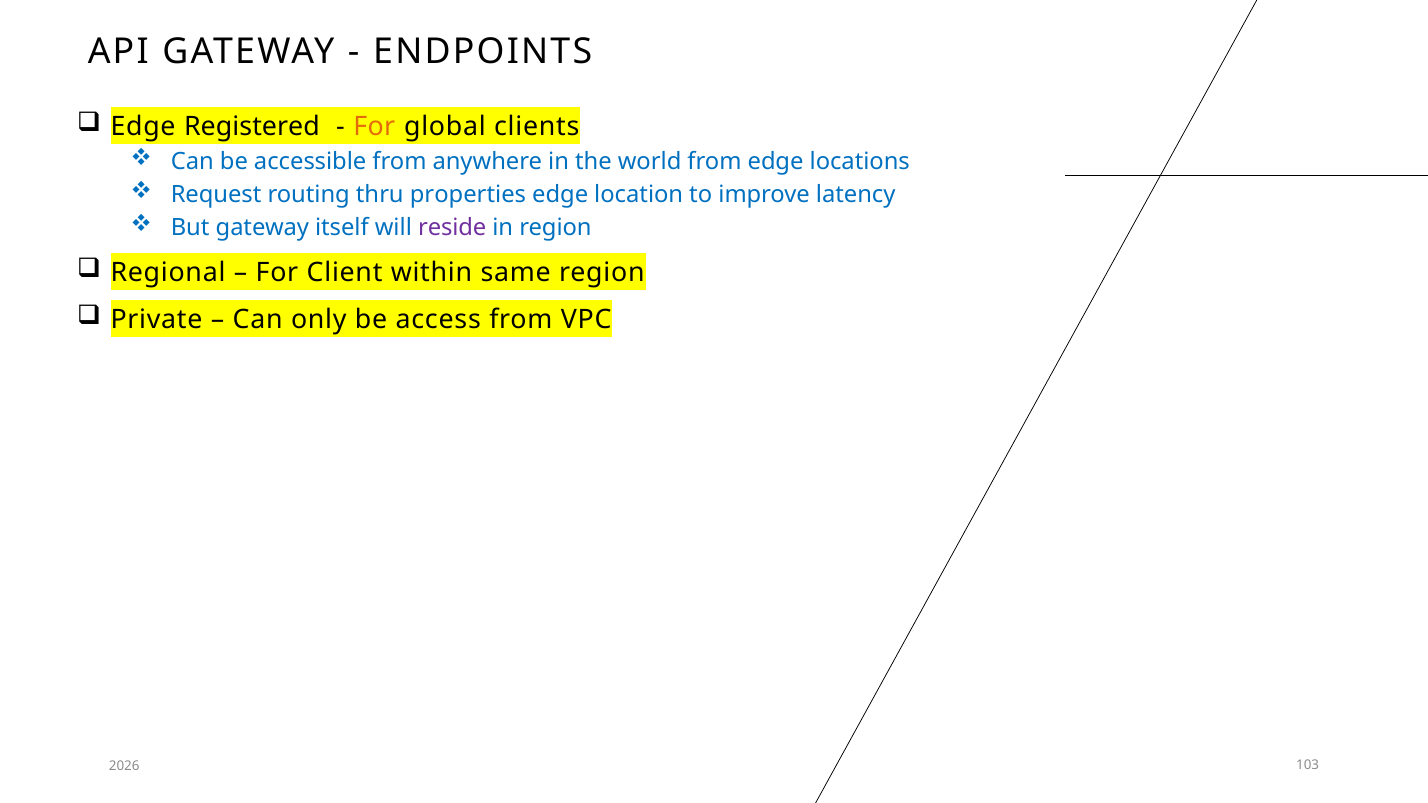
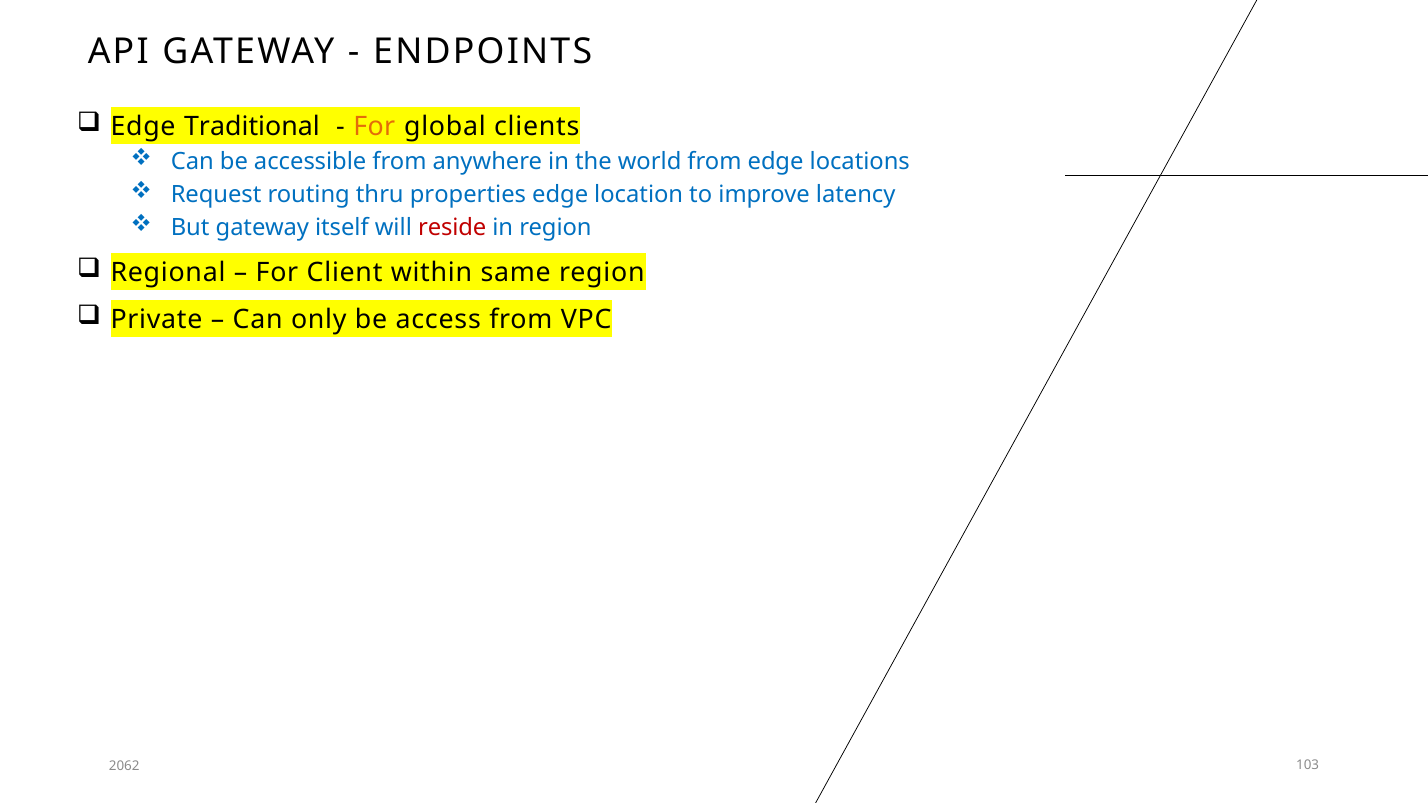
Registered: Registered -> Traditional (252, 127)
reside colour: purple -> red (452, 227)
2026: 2026 -> 2062 (124, 767)
